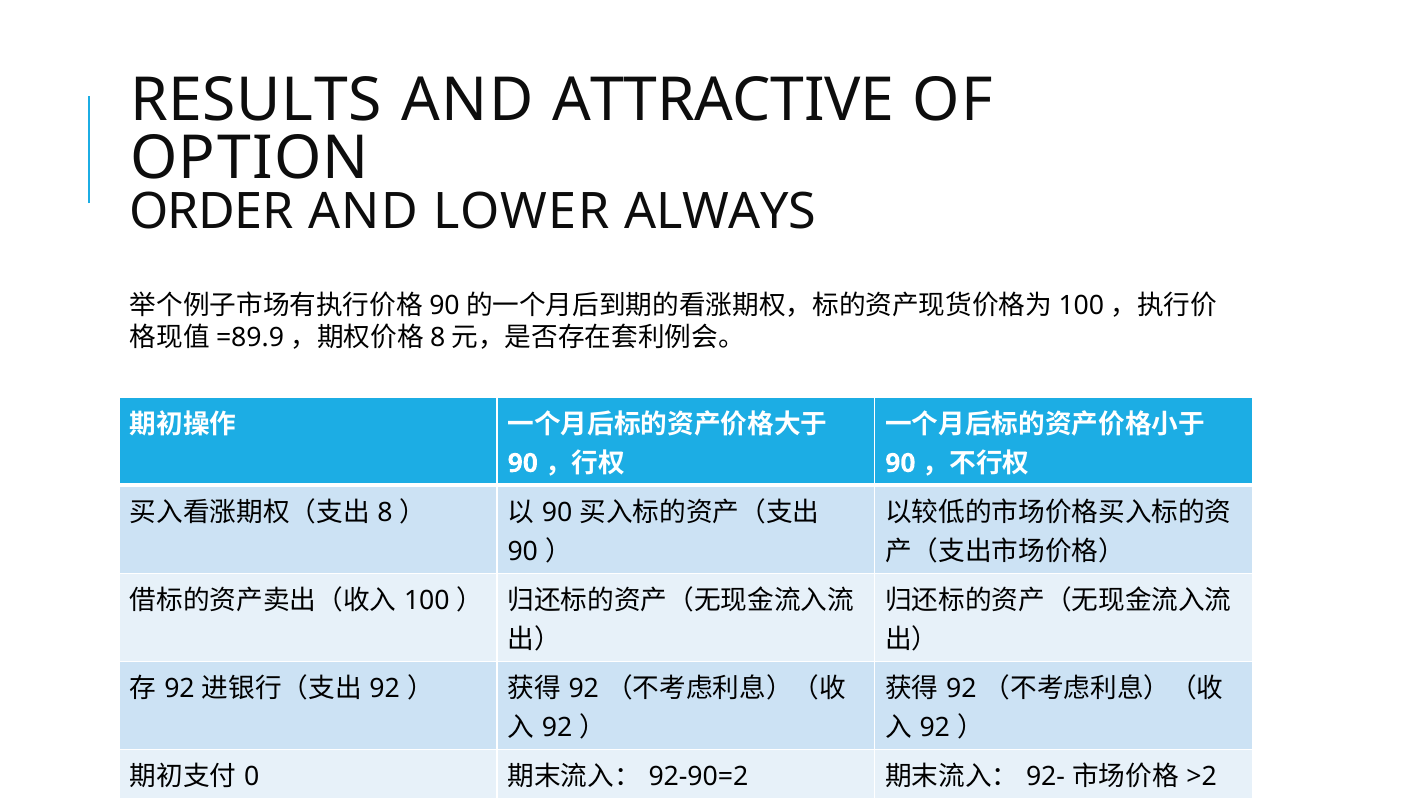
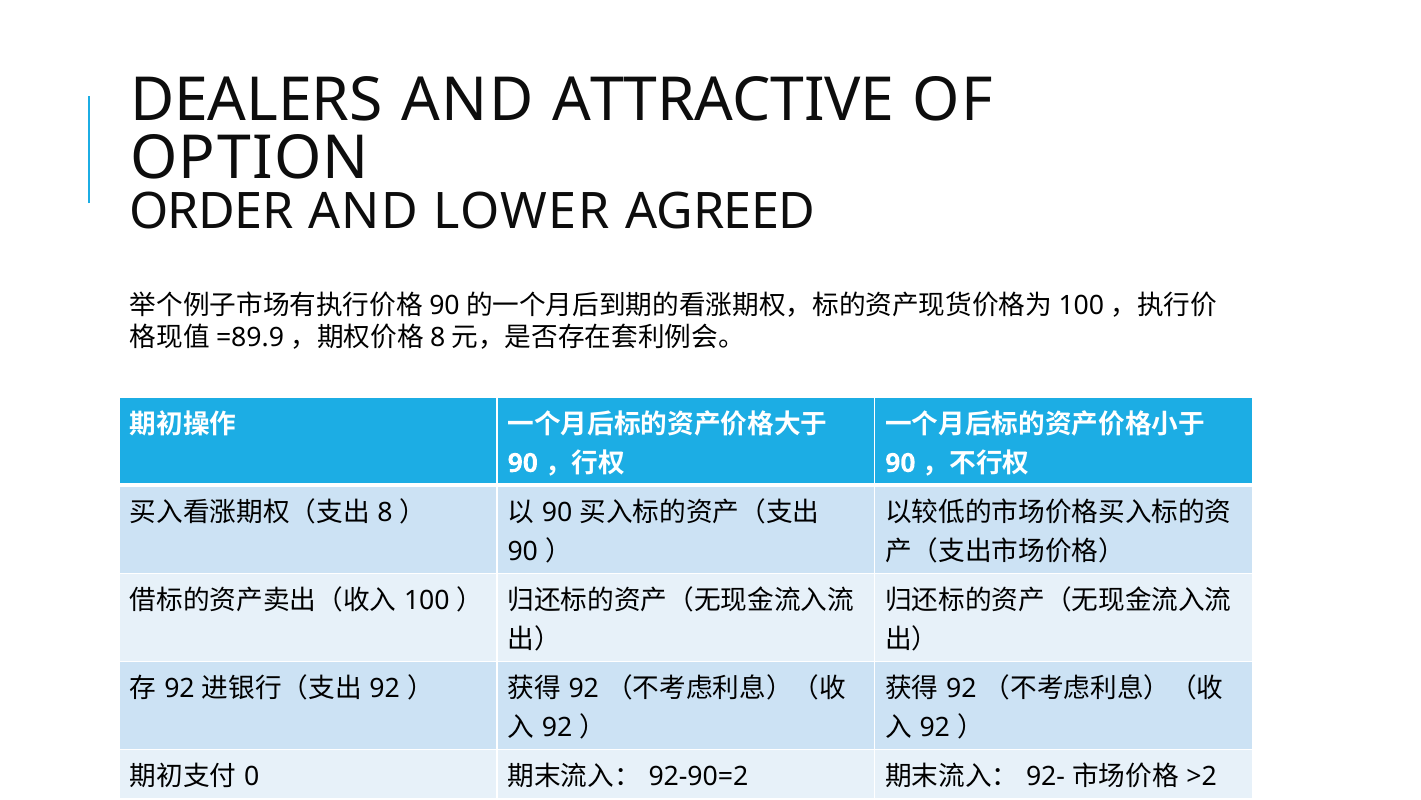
RESULTS: RESULTS -> DEALERS (256, 100)
ALWAYS: ALWAYS -> AGREED (720, 212)
